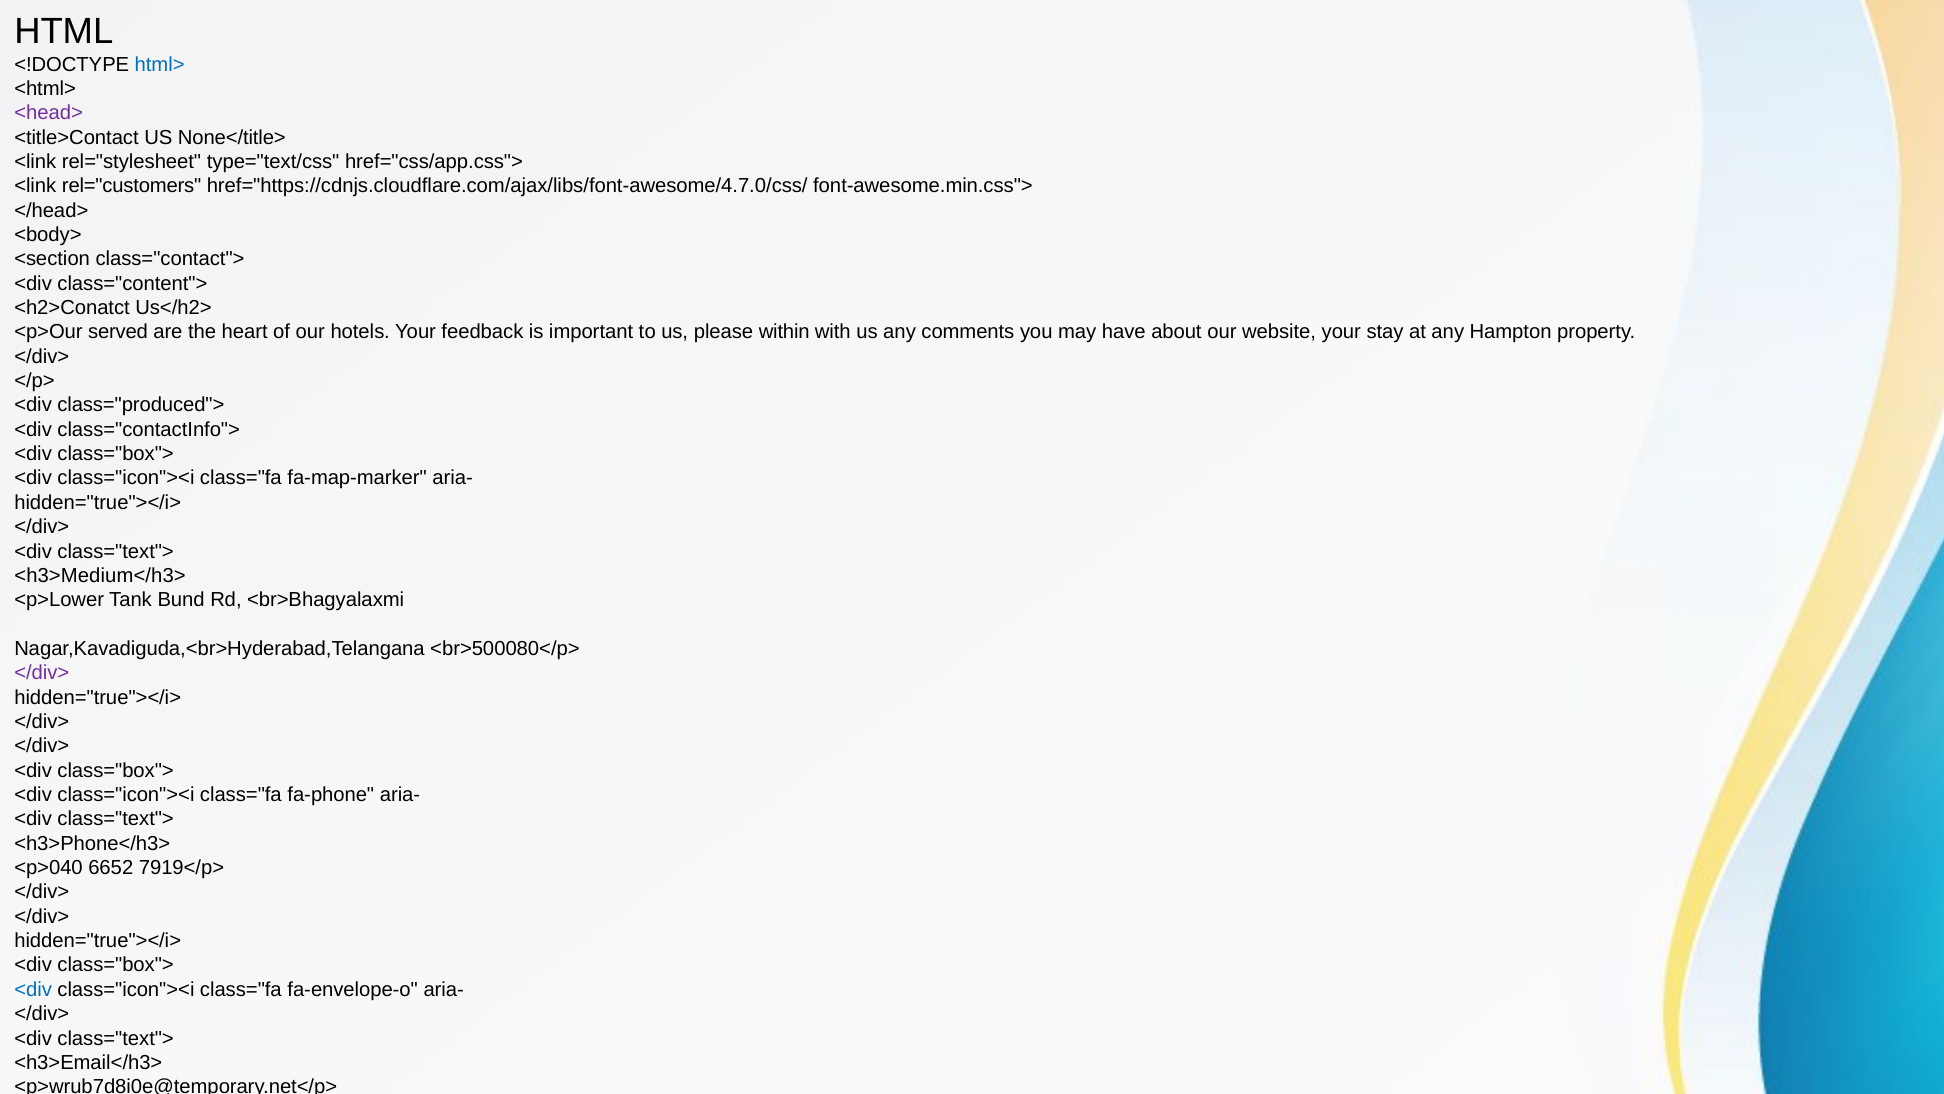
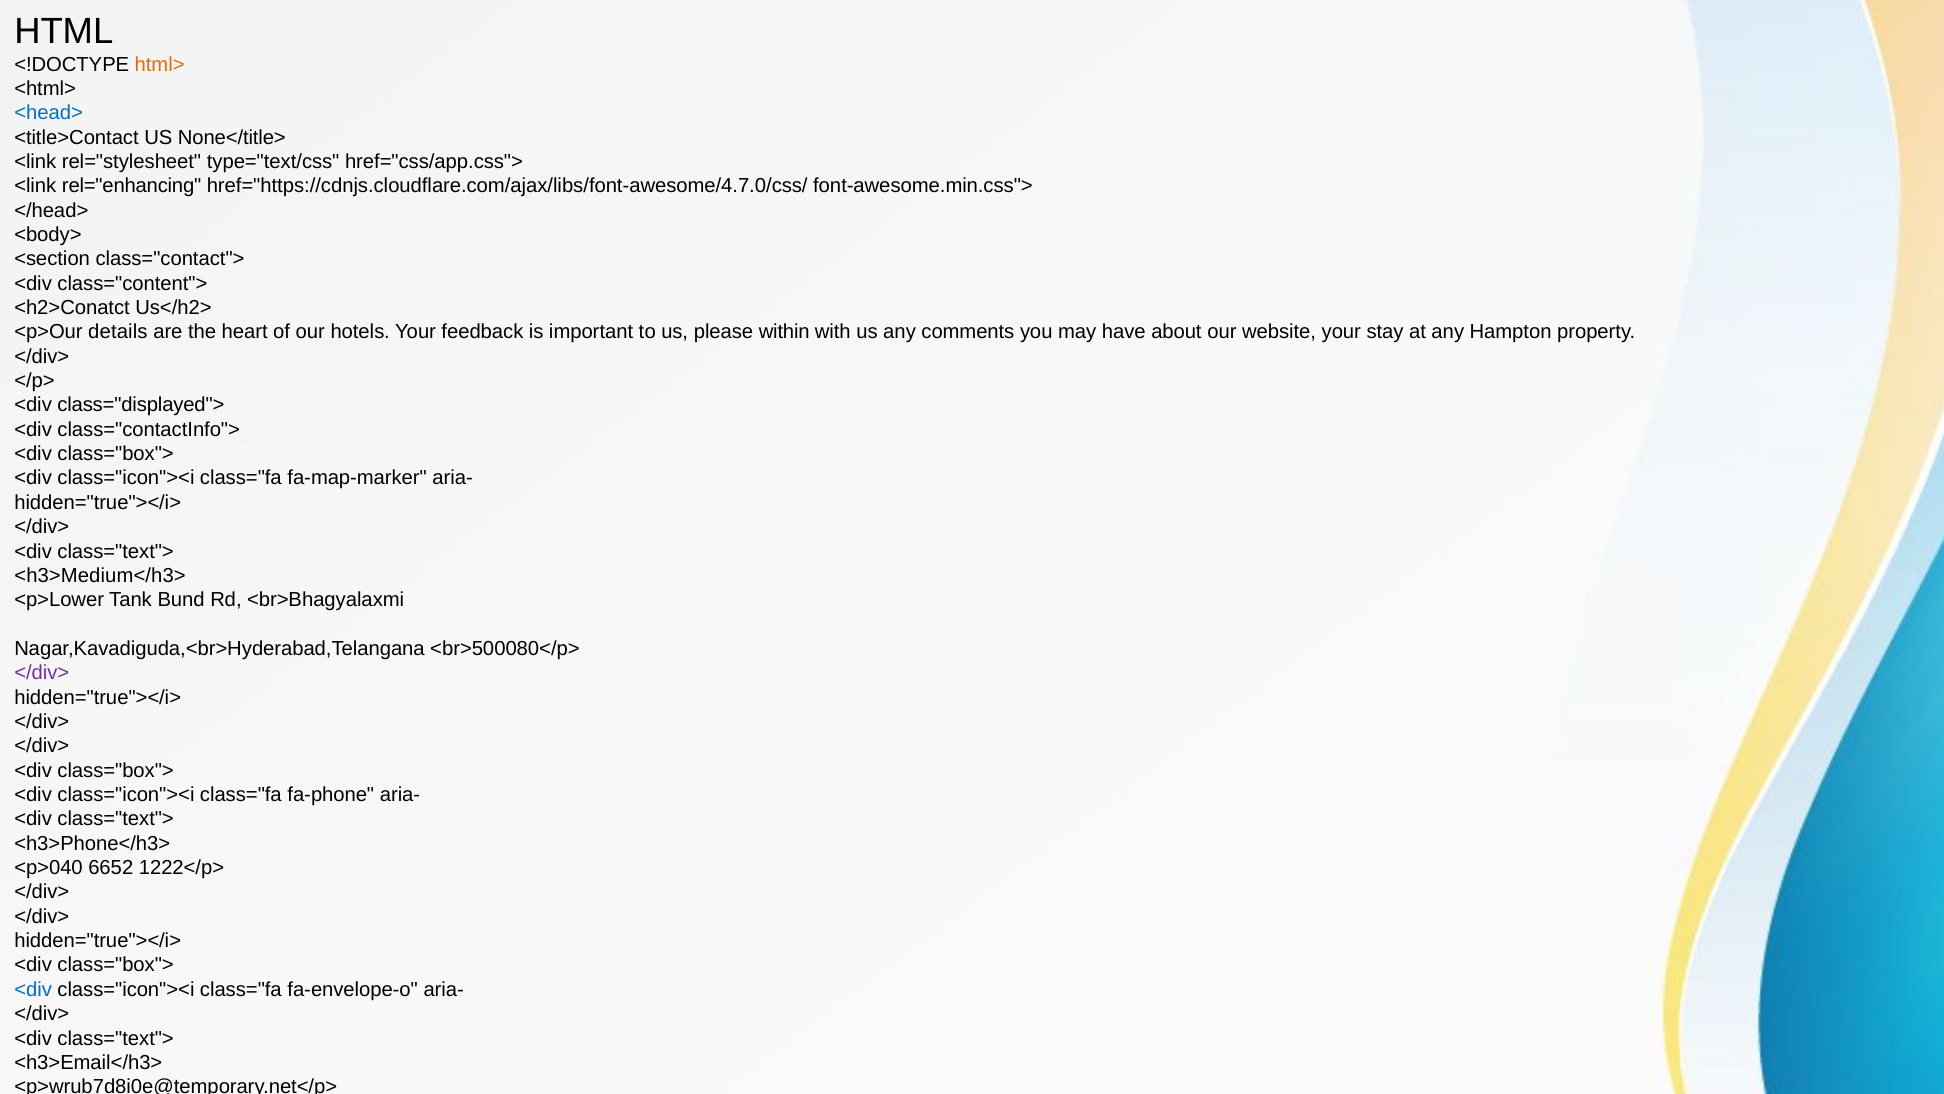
html> colour: blue -> orange (160, 64)
<head> colour: purple -> blue (49, 113)
rel="customers: rel="customers -> rel="enhancing (132, 186)
served: served -> details (118, 332)
class="produced">: class="produced"> -> class="displayed"> (141, 405)
7919</p>: 7919</p> -> 1222</p> (181, 867)
